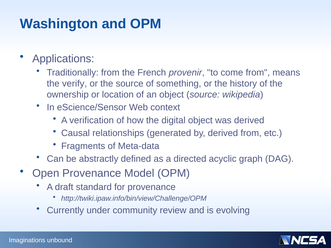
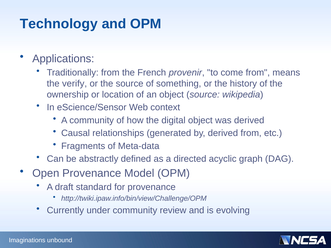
Washington: Washington -> Technology (59, 24)
A verification: verification -> community (92, 120)
